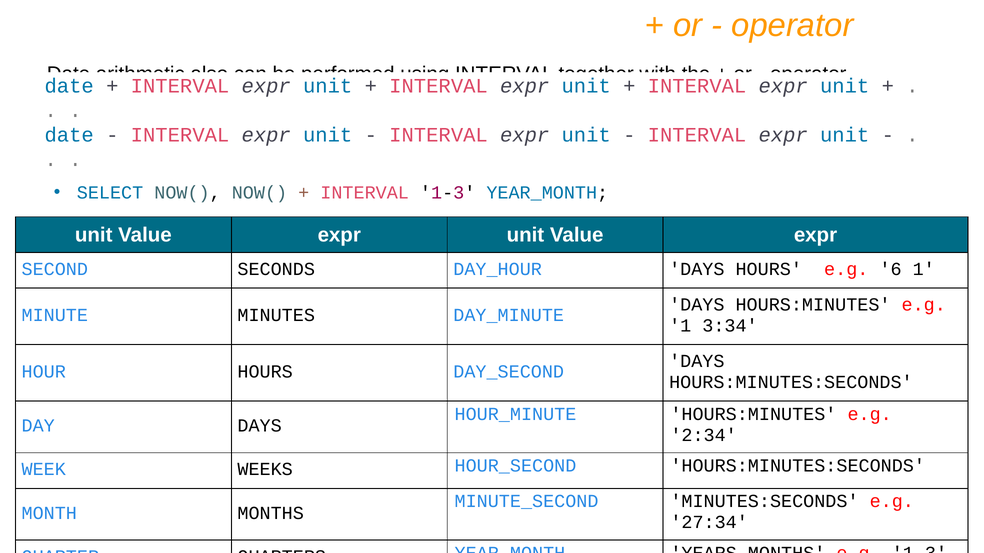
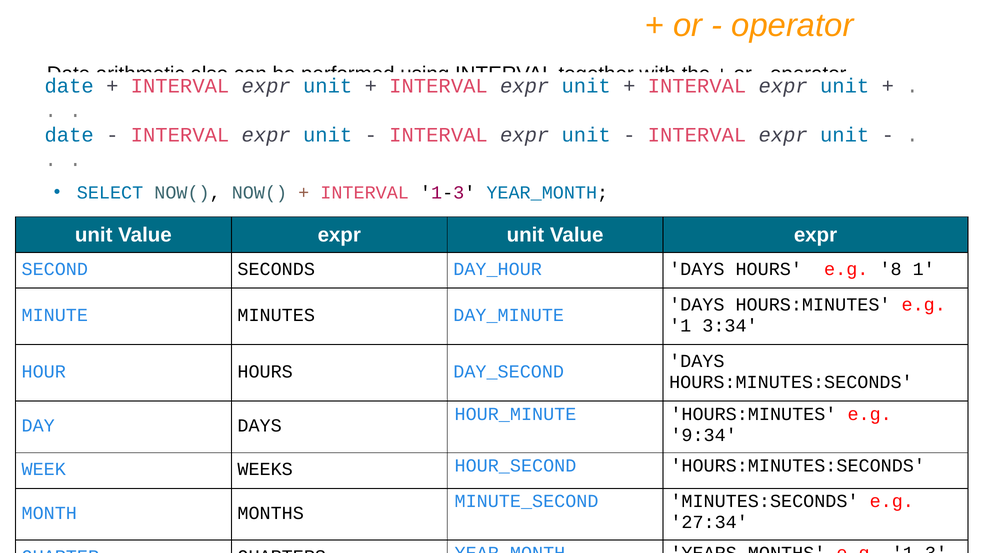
6: 6 -> 8 (891, 269)
2:34: 2:34 -> 9:34 (704, 435)
